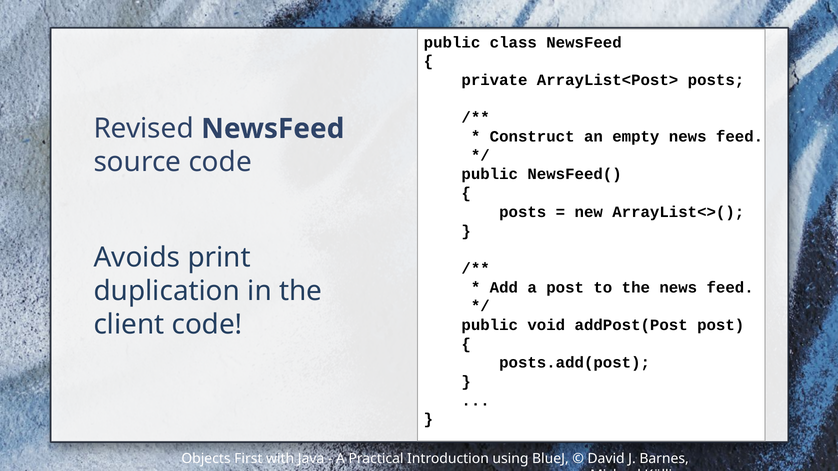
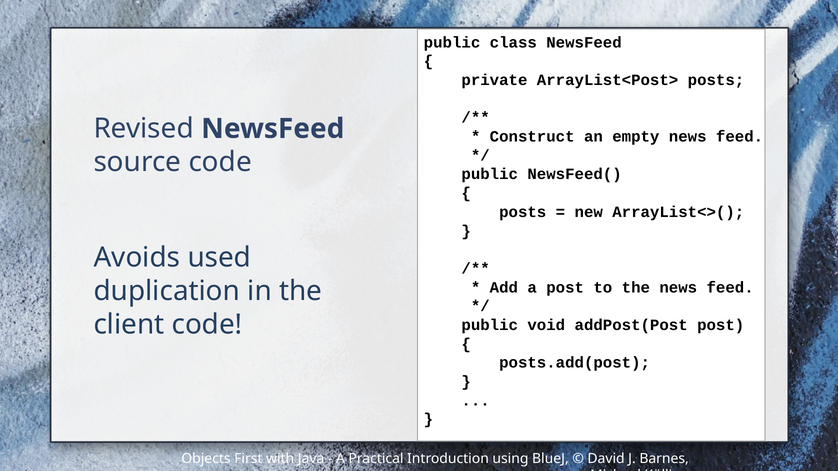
print: print -> used (219, 257)
